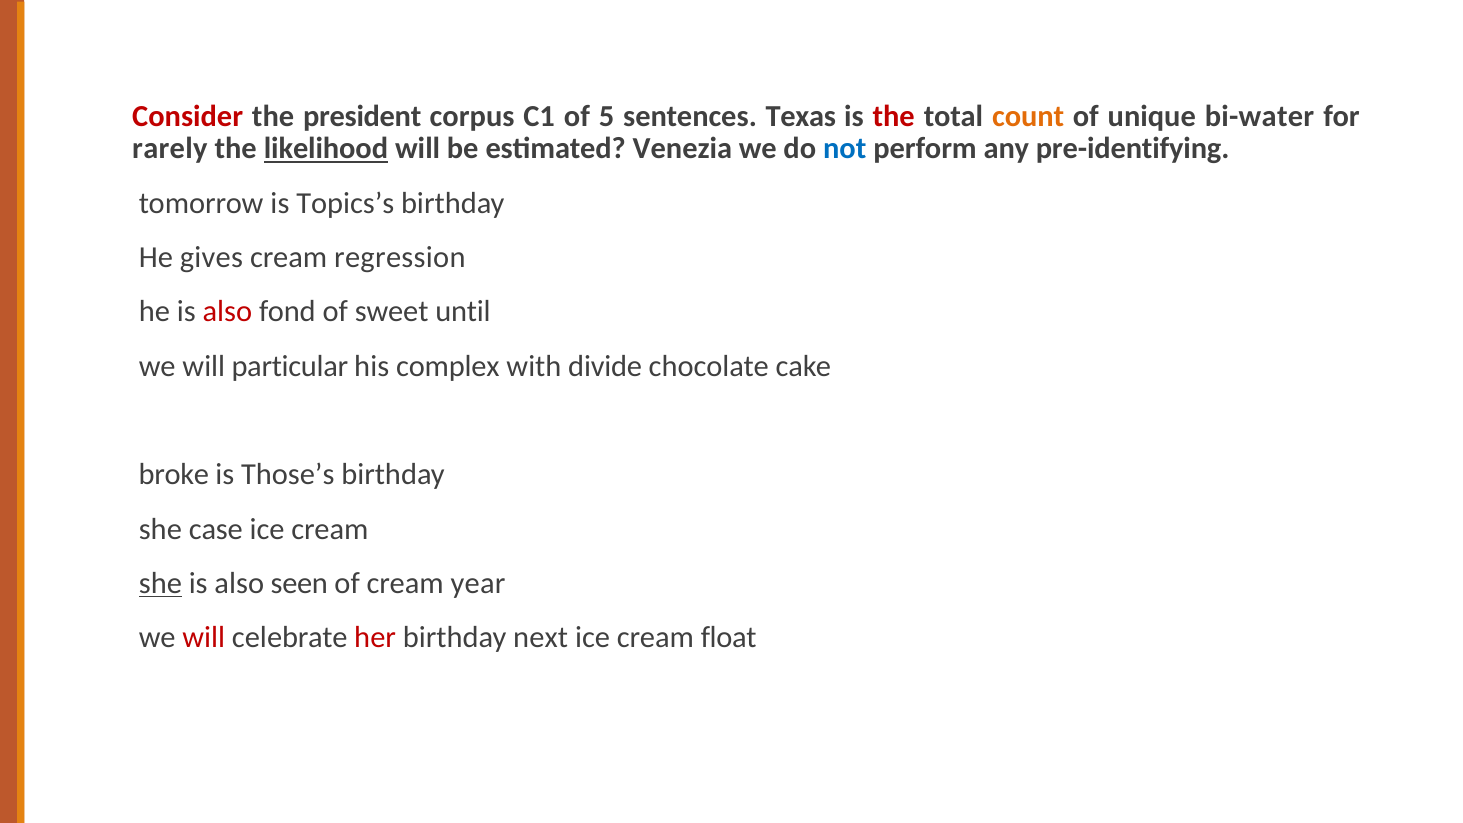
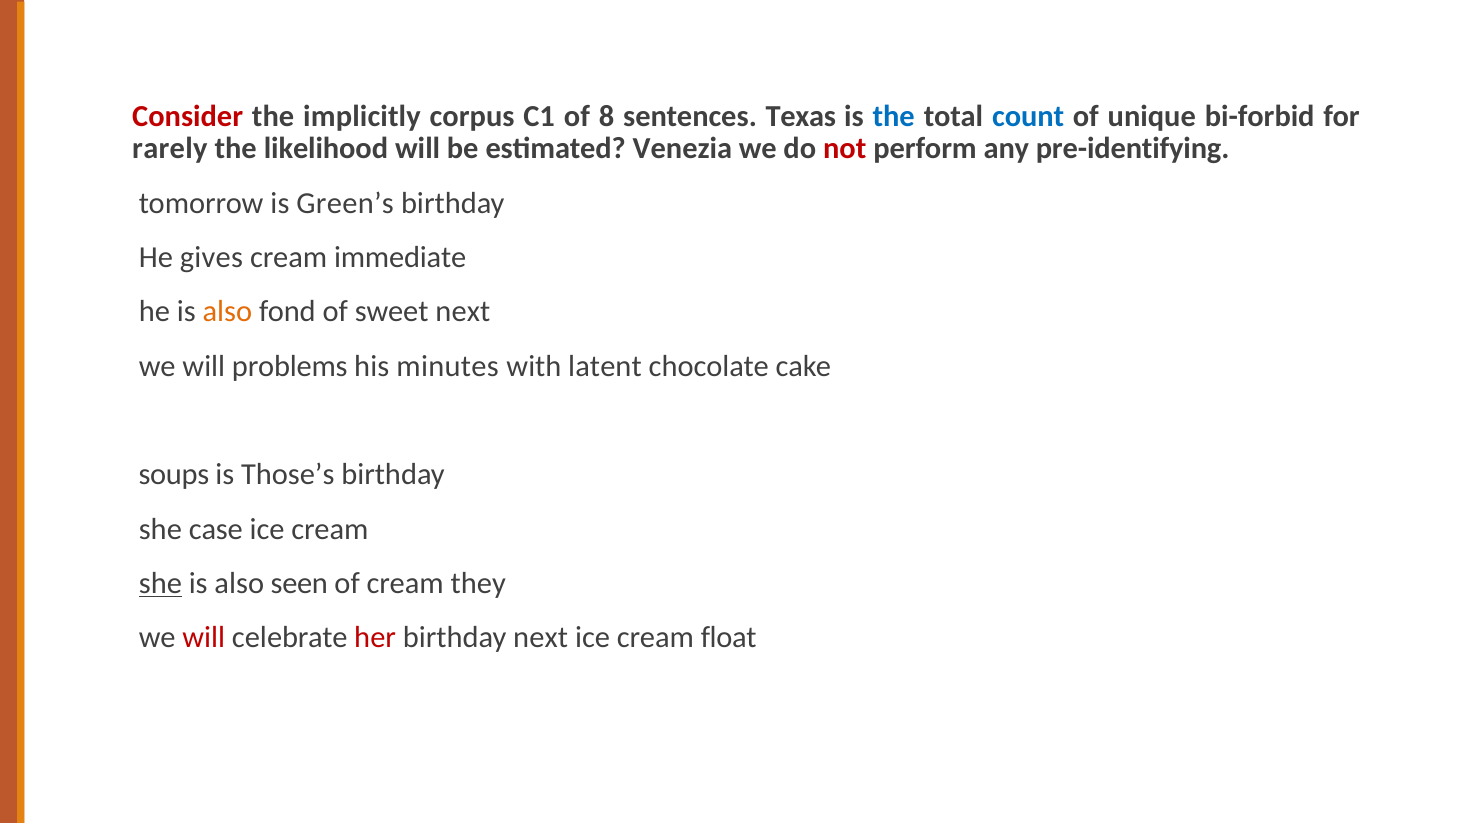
president: president -> implicitly (362, 116)
5: 5 -> 8 (607, 116)
the colour: red -> blue (894, 116)
count colour: orange -> blue (1028, 116)
bi-water: bi-water -> bi-forbid (1260, 116)
likelihood underline: present -> none (326, 149)
not colour: blue -> red (845, 149)
Topics’s: Topics’s -> Green’s (345, 203)
regression: regression -> immediate (400, 258)
also colour: red -> orange (227, 312)
sweet until: until -> next (463, 312)
particular: particular -> problems (290, 366)
complex: complex -> minutes (448, 366)
divide: divide -> latent (605, 366)
broke: broke -> soups (174, 475)
year: year -> they (478, 583)
